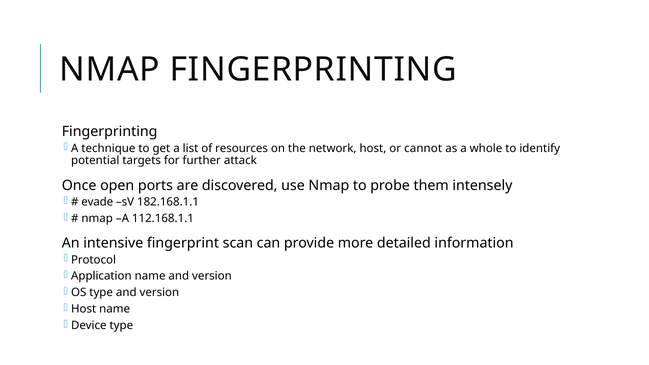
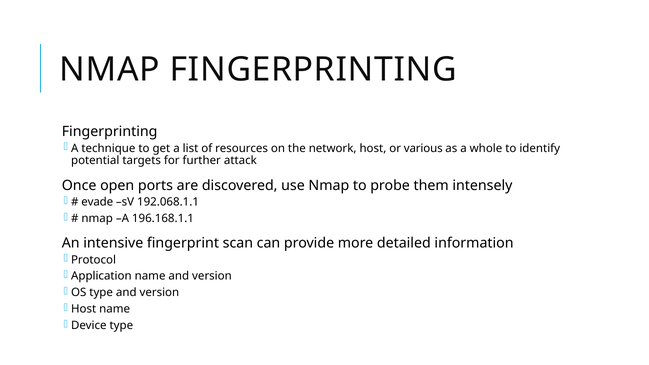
cannot: cannot -> various (423, 148)
182.168.1.1: 182.168.1.1 -> 192.068.1.1 (168, 202)
112.168.1.1: 112.168.1.1 -> 196.168.1.1 (163, 218)
